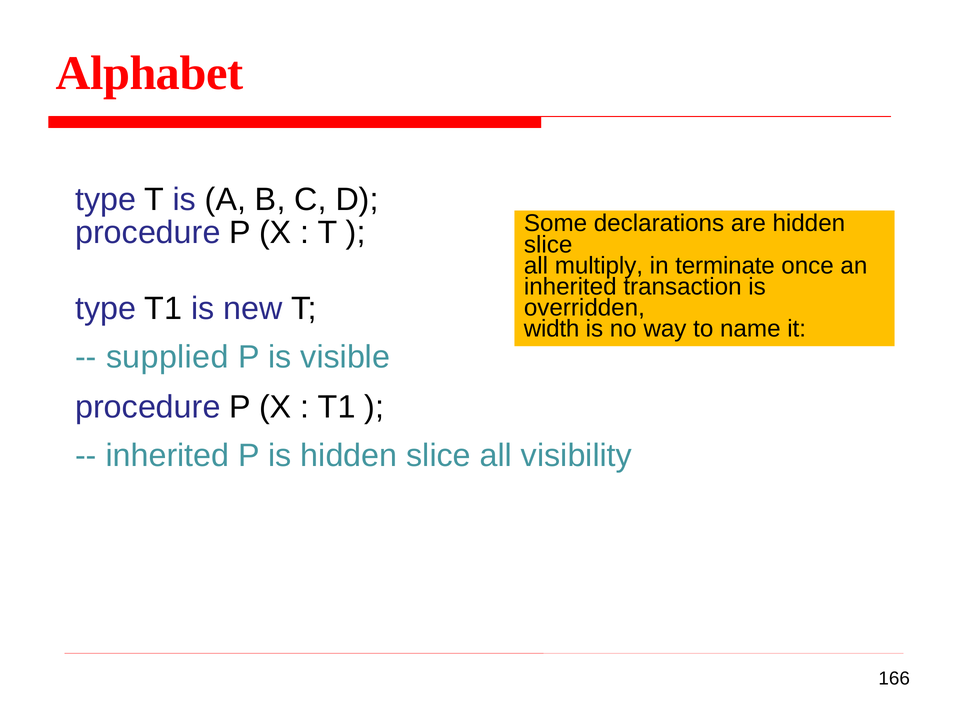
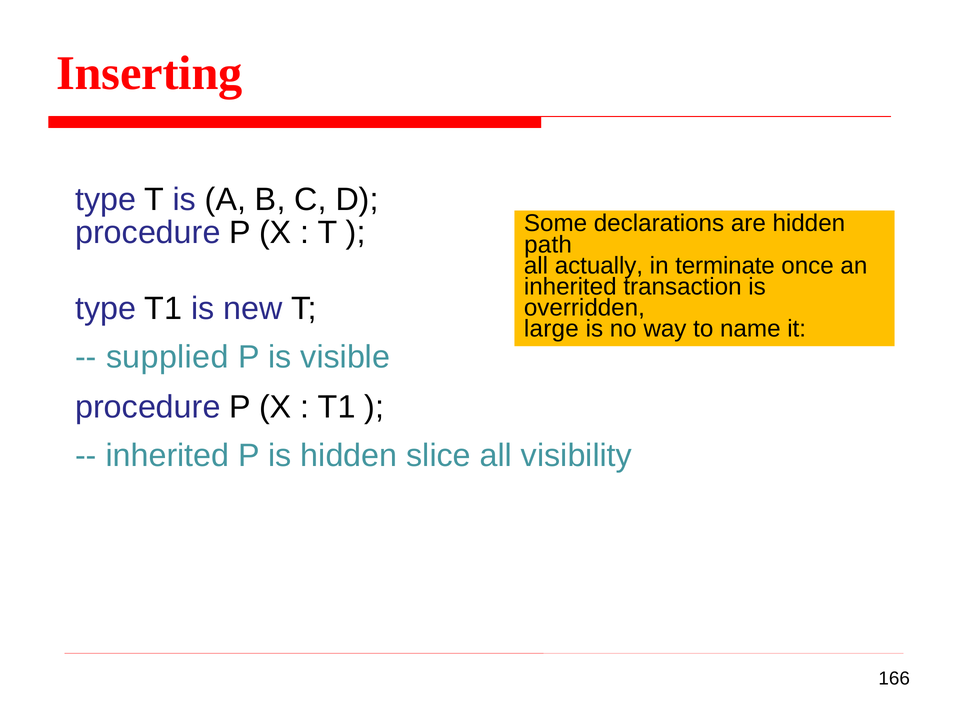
Alphabet: Alphabet -> Inserting (149, 73)
slice: slice -> path (548, 245)
multiply: multiply -> actually (599, 266)
width: width -> large (551, 329)
